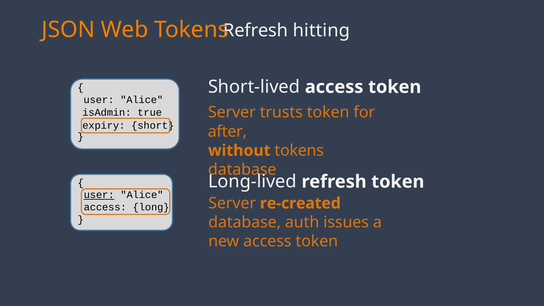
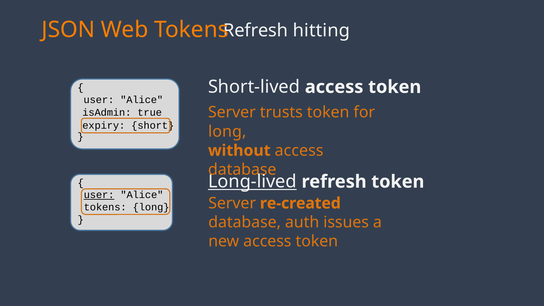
after: after -> long (227, 131)
without tokens: tokens -> access (299, 151)
Long-lived underline: none -> present (252, 182)
access: access -> tokens (105, 207)
